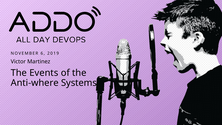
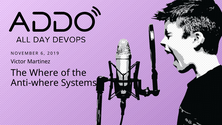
Events: Events -> Where (44, 73)
